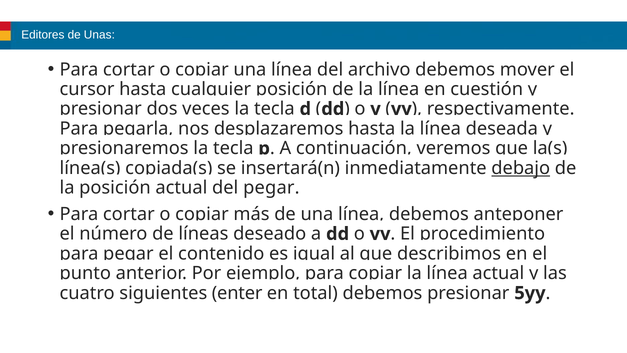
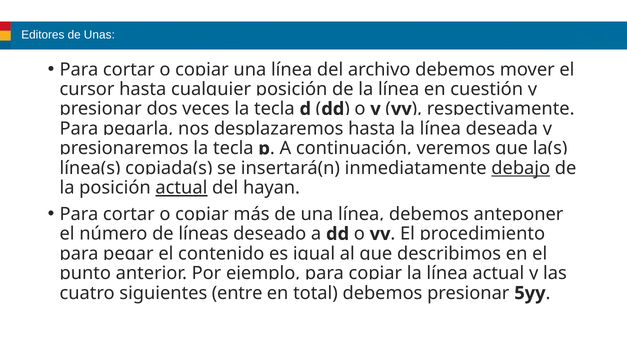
actual underline: none -> present (181, 188)
del pegar: pegar -> hayan (272, 188)
enter: enter -> entre (237, 293)
